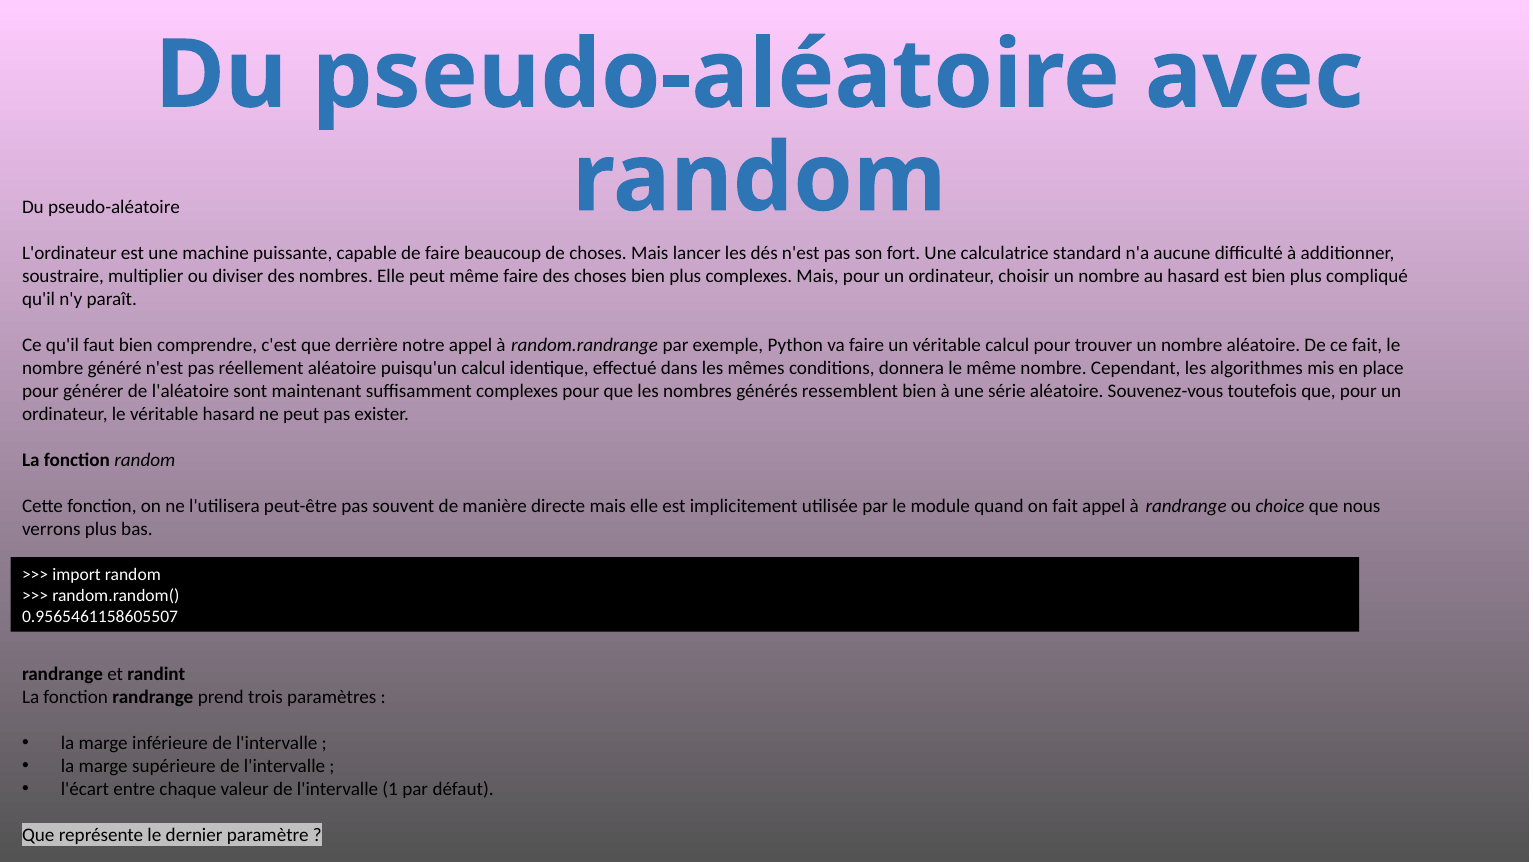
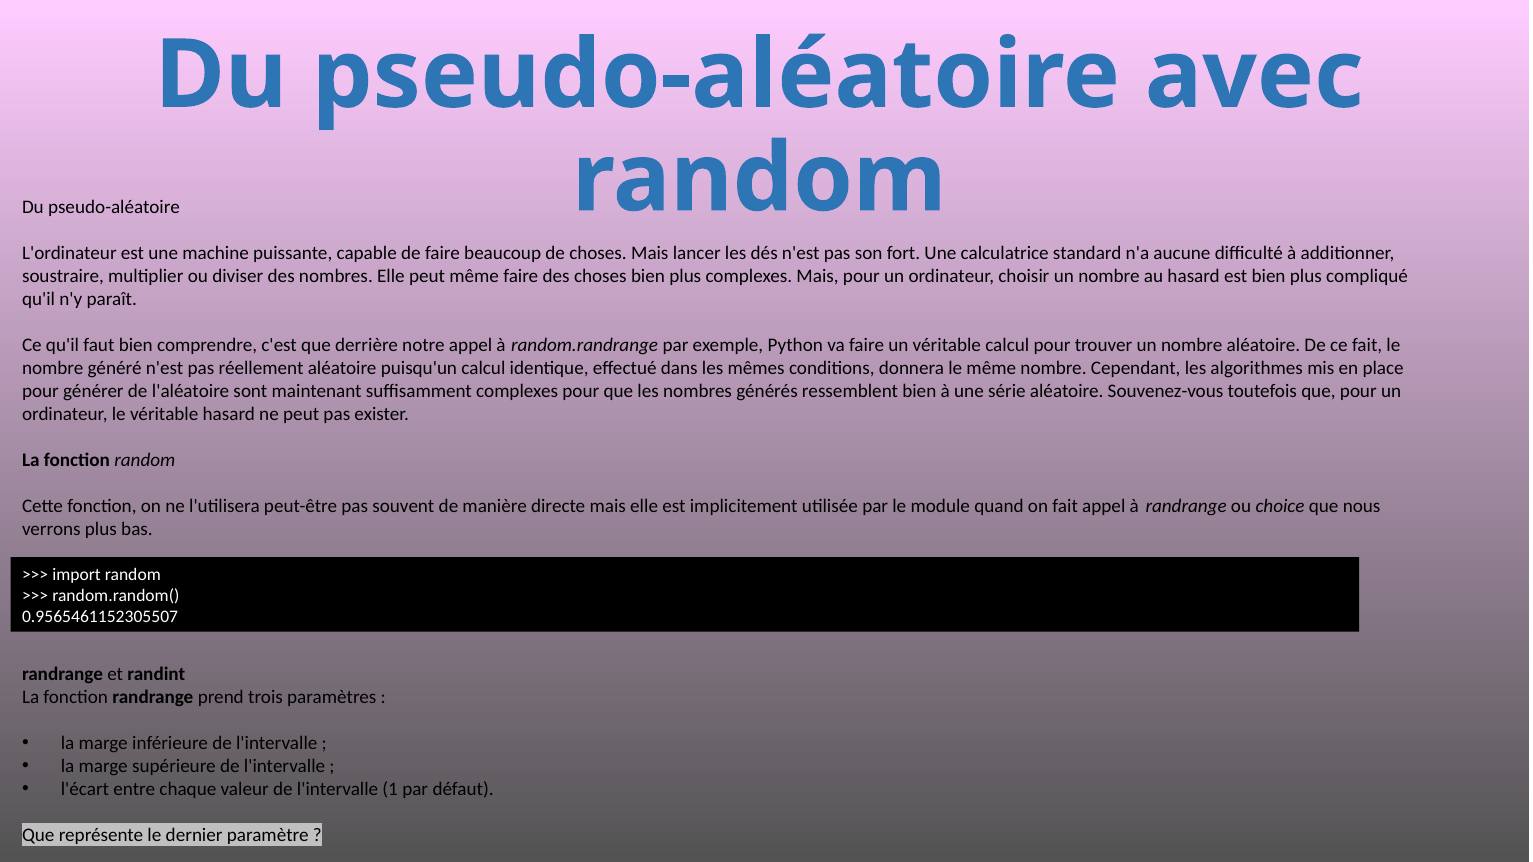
0.9565461158605507: 0.9565461158605507 -> 0.9565461152305507 (100, 617)
